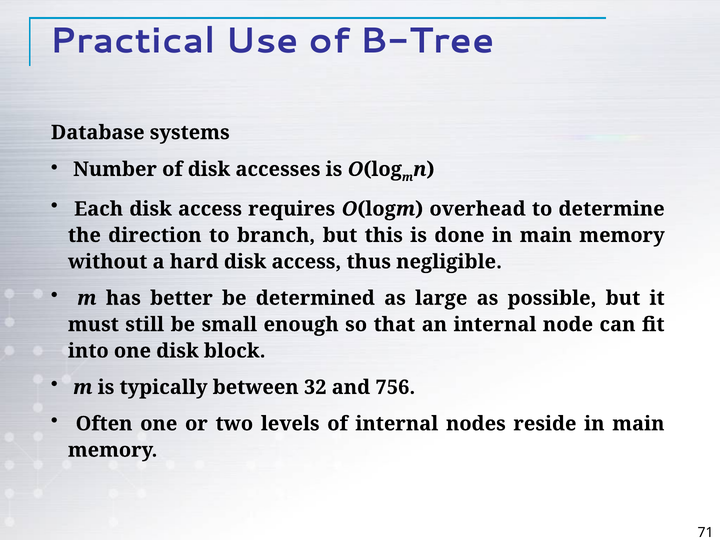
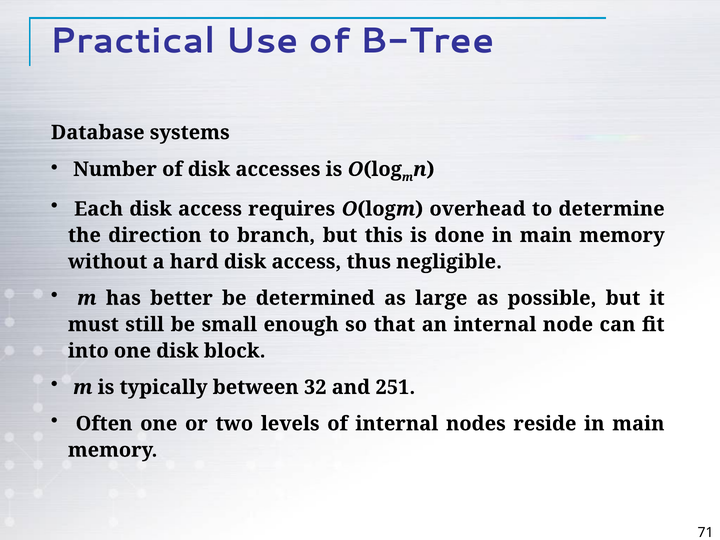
756: 756 -> 251 (395, 387)
